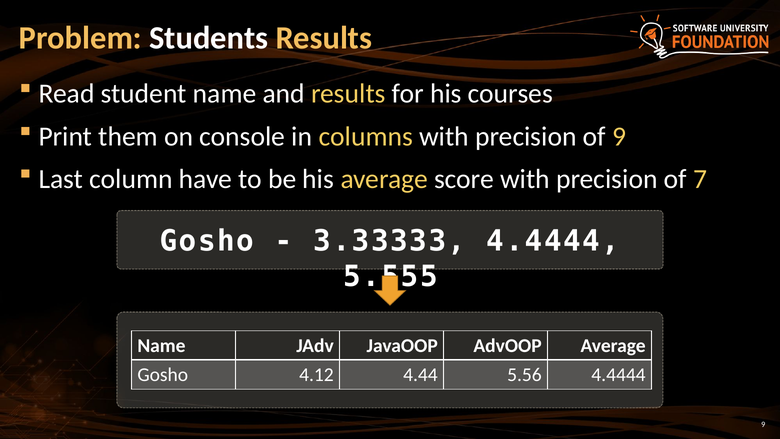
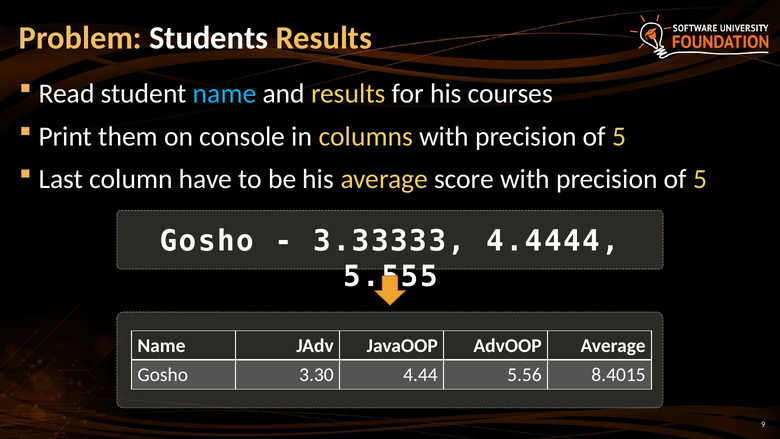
name colour: white -> light blue (225, 93)
9: 9 -> 5 (619, 136)
7: 7 -> 5 (700, 179)
4.12: 4.12 -> 3.30 (316, 375)
5.56 4.4444: 4.4444 -> 8.4015 (618, 375)
